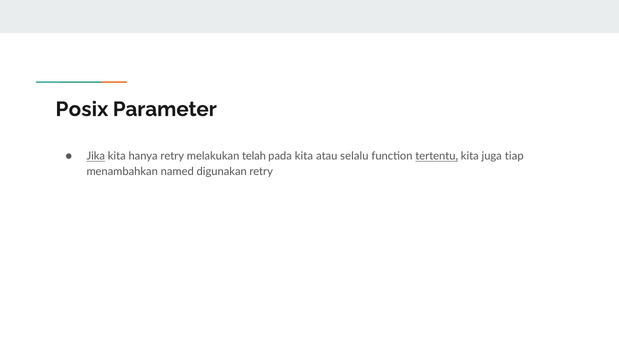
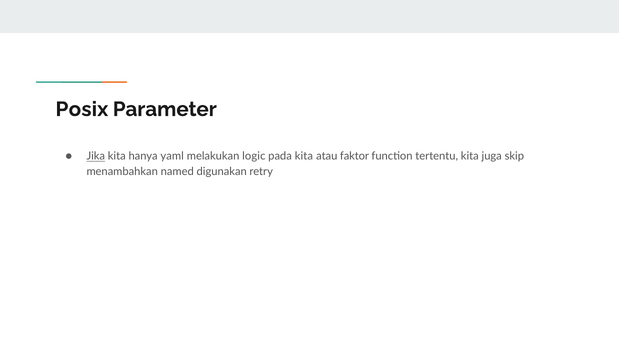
hanya retry: retry -> yaml (172, 156)
telah: telah -> logic (254, 156)
selalu: selalu -> faktor (354, 156)
tertentu underline: present -> none (437, 156)
tiap: tiap -> skip (514, 156)
